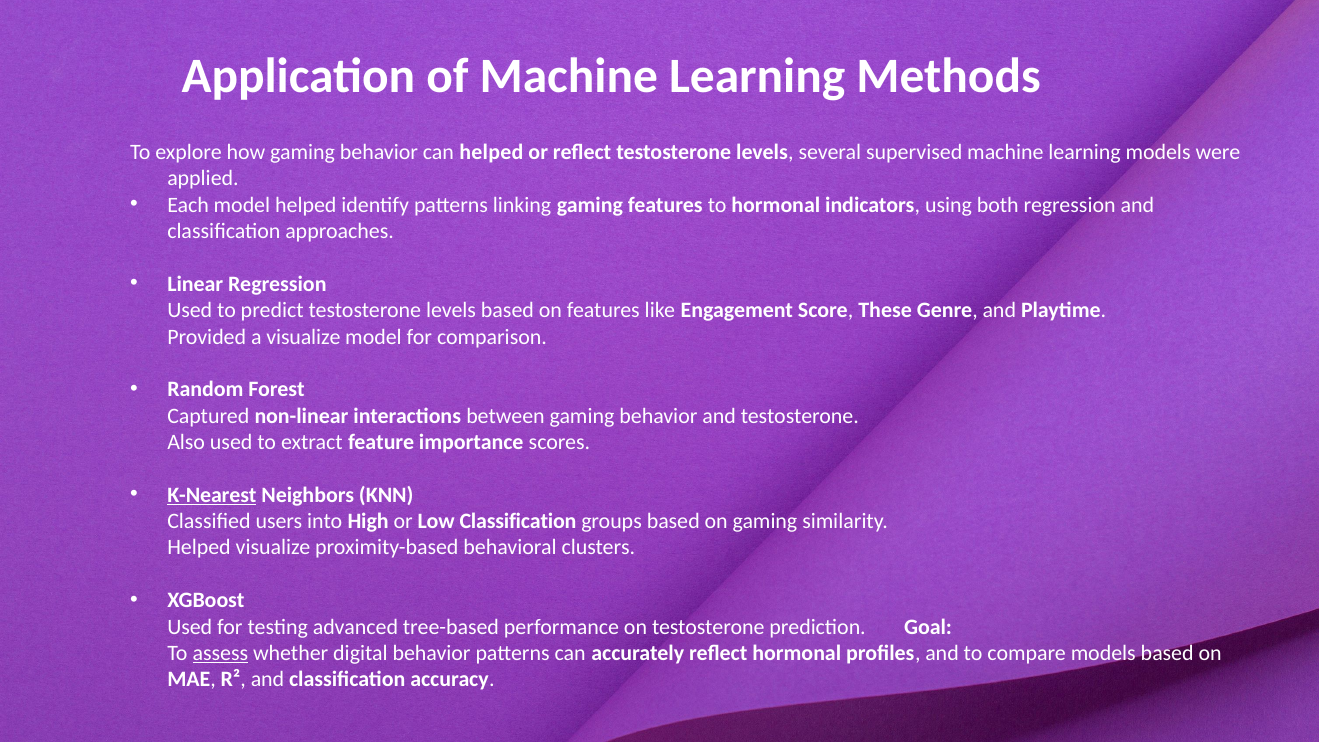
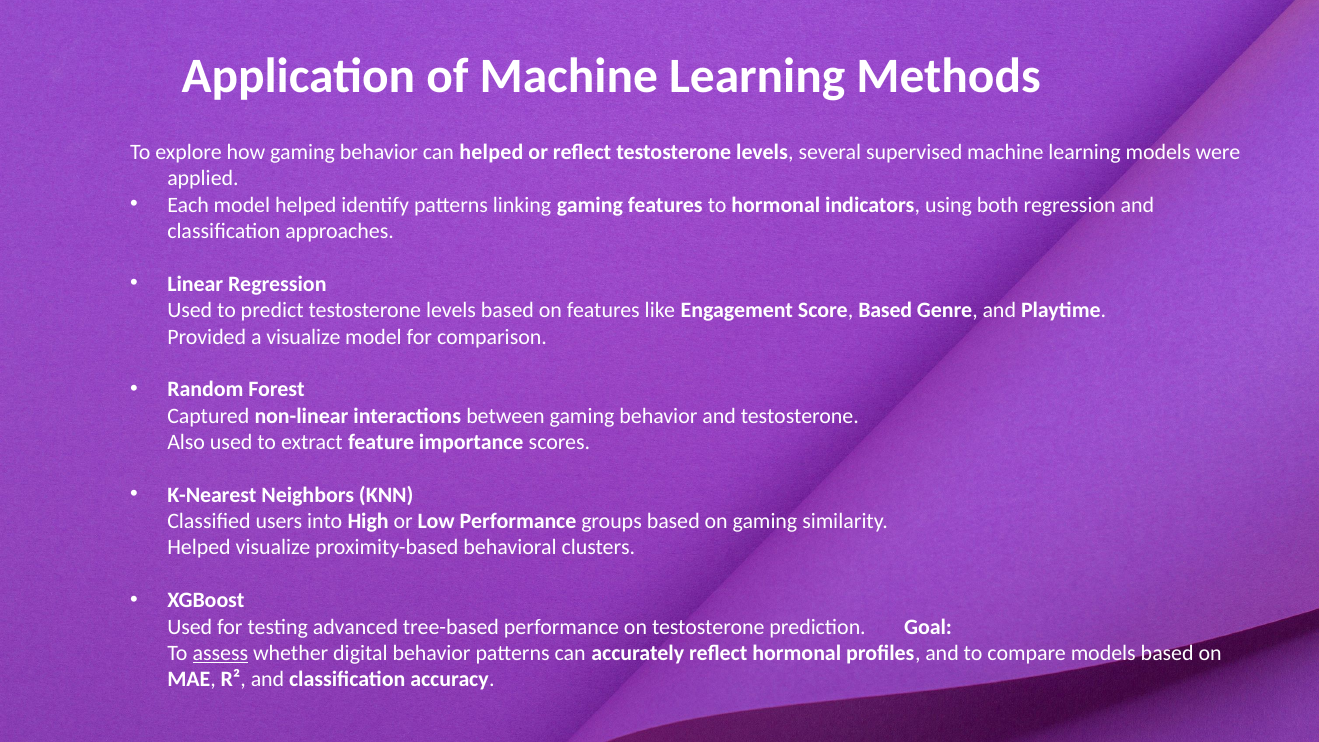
Score These: These -> Based (885, 310)
K-Nearest underline: present -> none (212, 495)
Low Classification: Classification -> Performance (518, 521)
